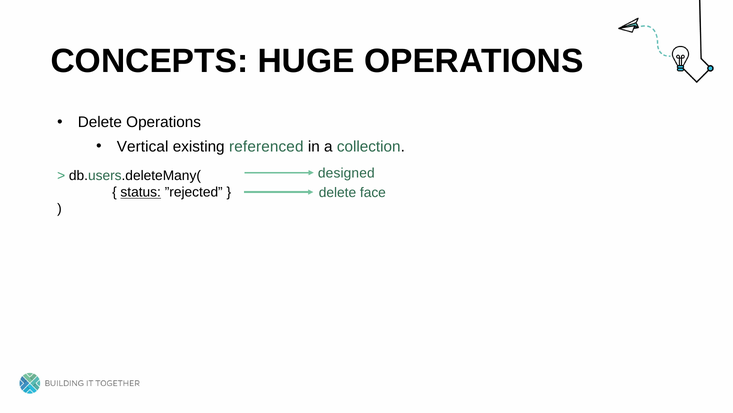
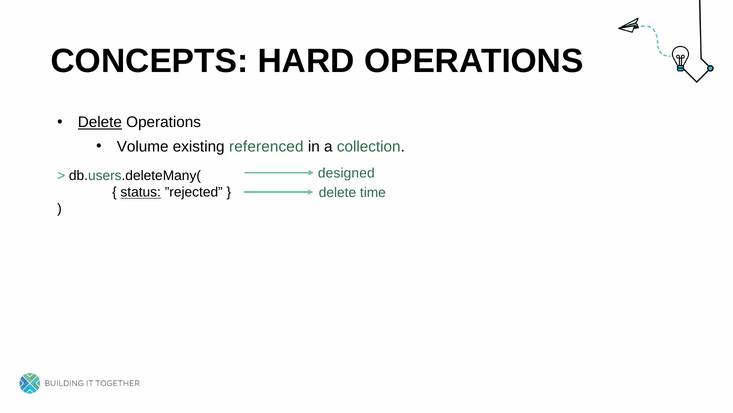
HUGE: HUGE -> HARD (306, 61)
Delete underline: none -> present (100, 122)
Vertical: Vertical -> Volume (143, 146)
face: face -> time (373, 193)
